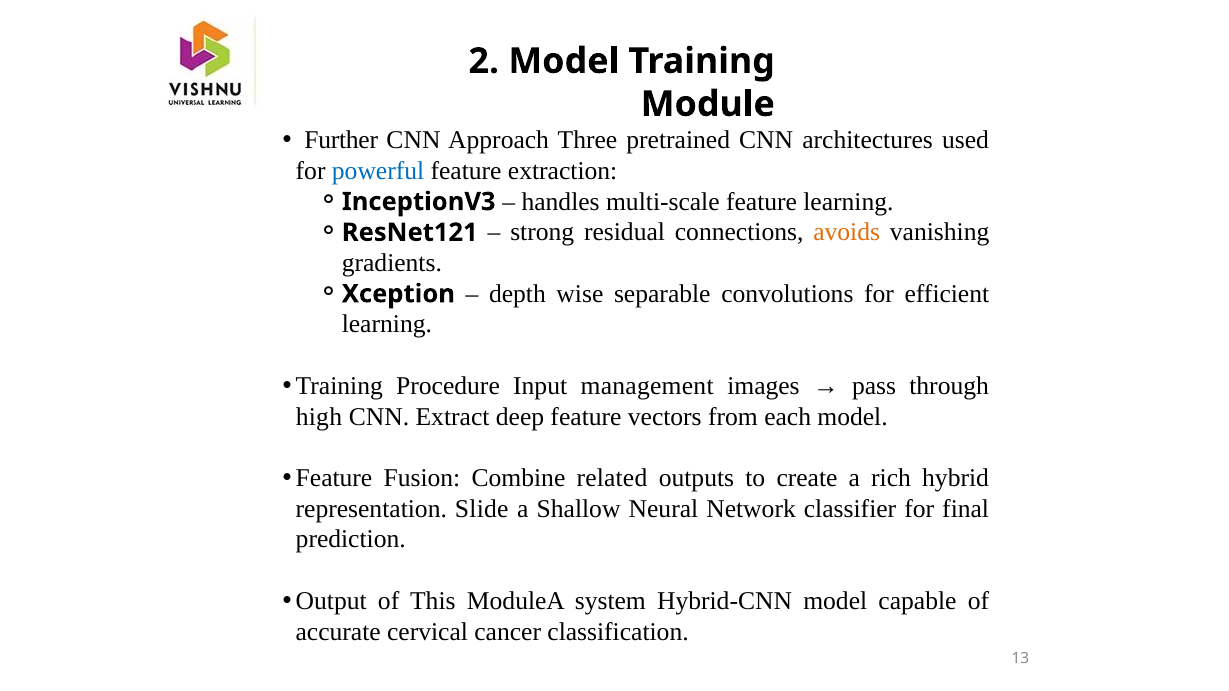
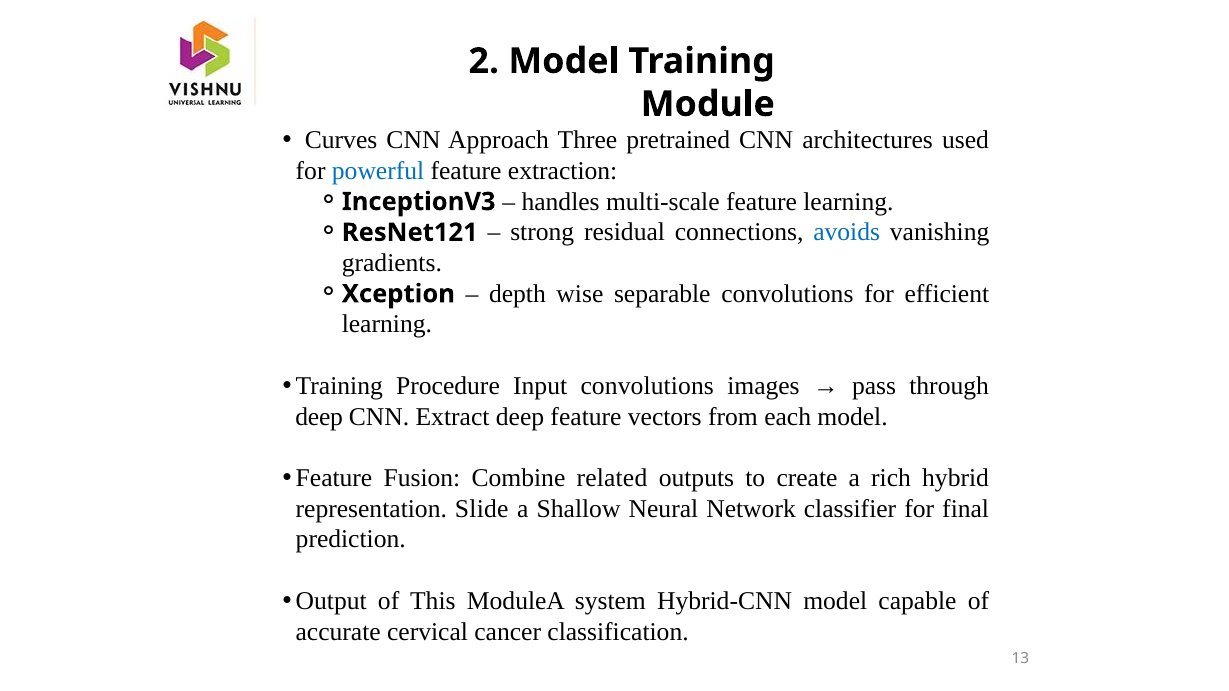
Further: Further -> Curves (341, 140)
avoids colour: orange -> blue (847, 233)
Input management: management -> convolutions (647, 386)
high: high -> deep (319, 417)
